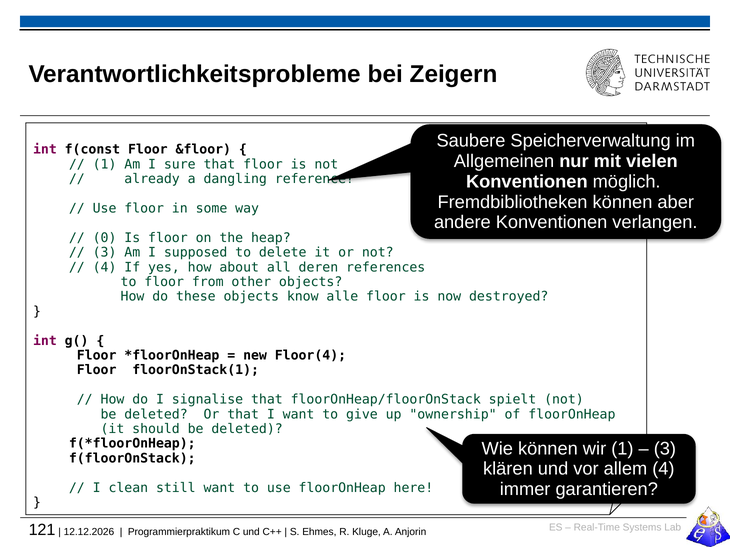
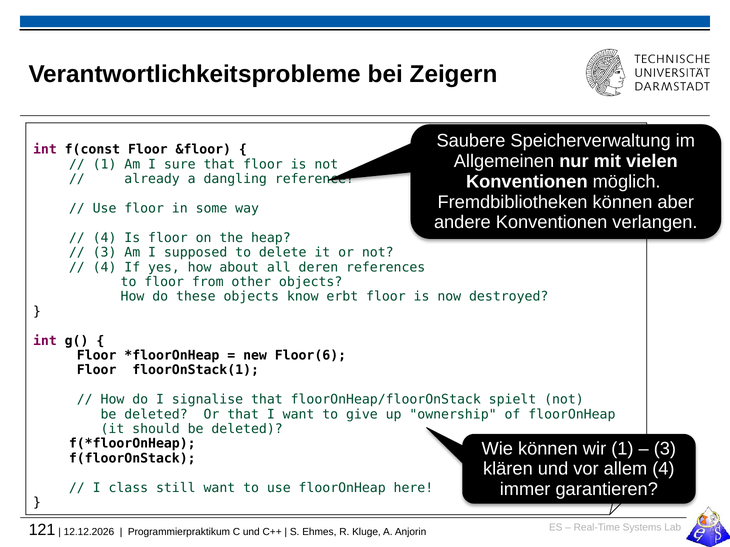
0: 0 -> 4 (105, 238)
alle: alle -> erbt (342, 297)
Floor(4: Floor(4 -> Floor(6 (310, 356)
clean: clean -> class (128, 488)
